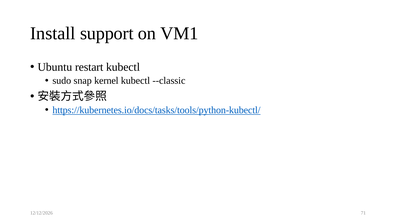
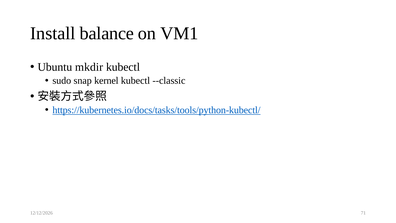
support: support -> balance (107, 33)
restart: restart -> mkdir (89, 67)
